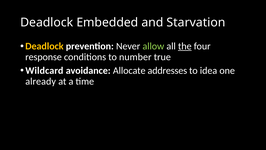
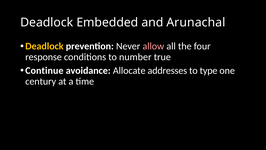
Starvation: Starvation -> Arunachal (196, 22)
allow colour: light green -> pink (153, 46)
the underline: present -> none (185, 46)
Wildcard: Wildcard -> Continue (44, 70)
idea: idea -> type (209, 70)
already: already -> century (41, 81)
